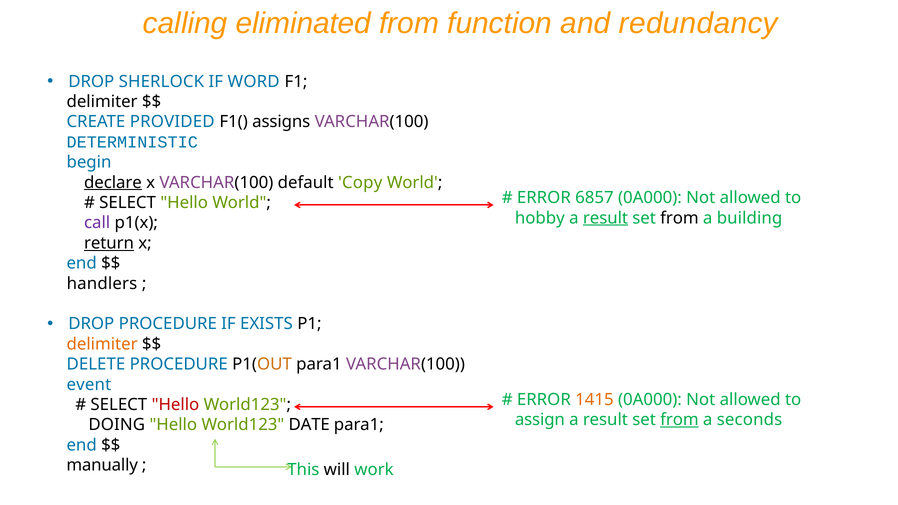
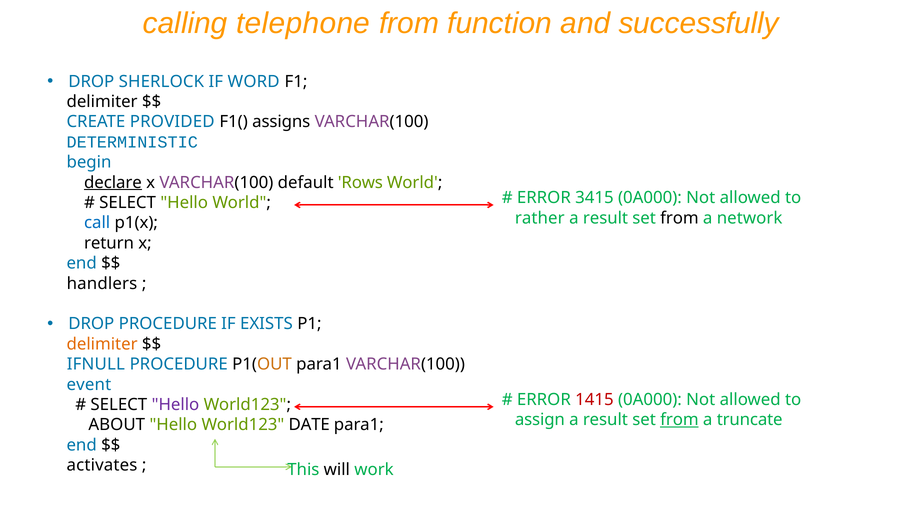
eliminated: eliminated -> telephone (303, 23)
redundancy: redundancy -> successfully (699, 23)
Copy: Copy -> Rows (360, 183)
6857: 6857 -> 3415 (594, 198)
hobby: hobby -> rather (540, 218)
result underline: present -> none (605, 218)
building: building -> network (750, 218)
call colour: purple -> blue (97, 223)
return underline: present -> none (109, 243)
DELETE: DELETE -> IFNULL (96, 364)
1415 colour: orange -> red (594, 400)
Hello colour: red -> purple (175, 405)
seconds: seconds -> truncate (750, 420)
DOING: DOING -> ABOUT (117, 425)
manually: manually -> activates (102, 465)
